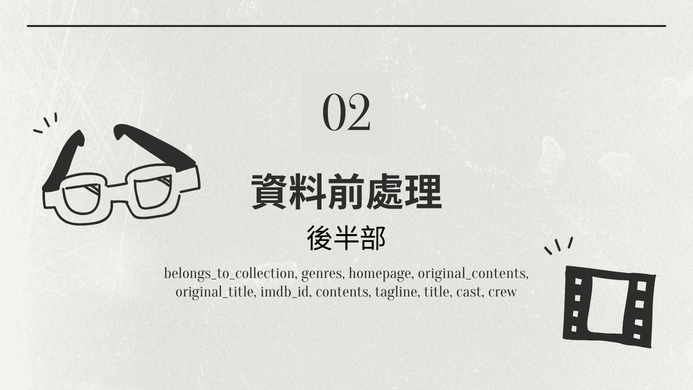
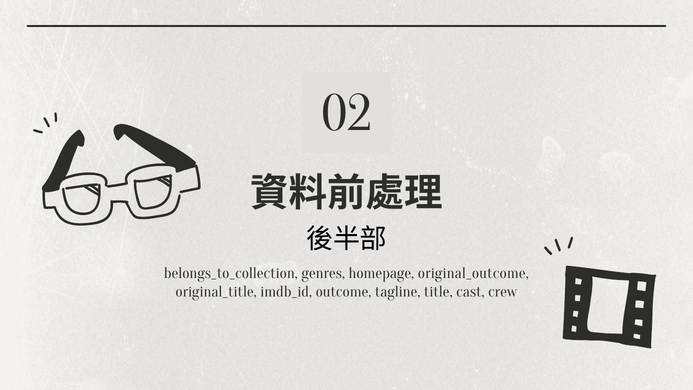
original_contents: original_contents -> original_outcome (473, 273)
contents: contents -> outcome (343, 292)
